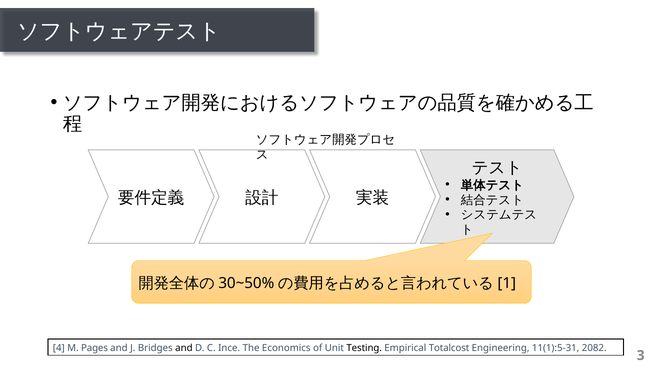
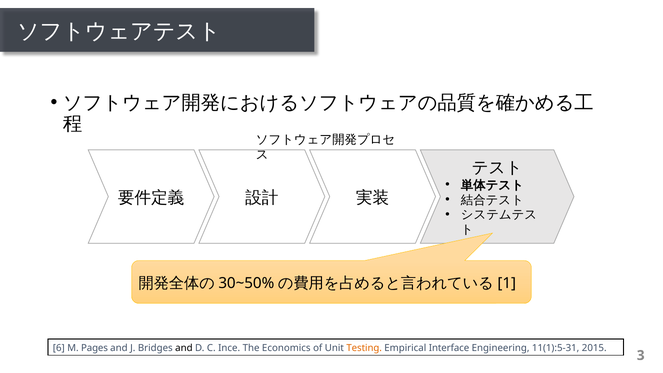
4: 4 -> 6 (59, 348)
Testing colour: black -> orange (364, 348)
Totalcost: Totalcost -> Interface (449, 348)
2082: 2082 -> 2015 (594, 348)
